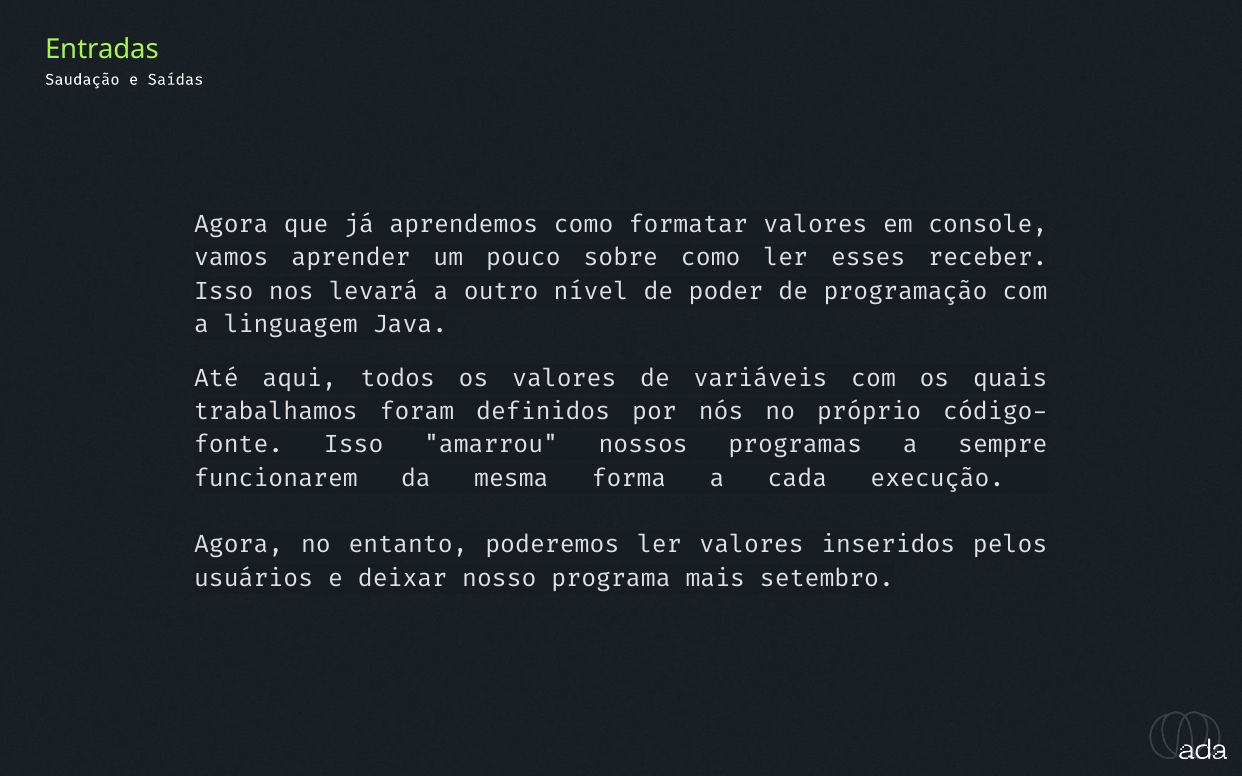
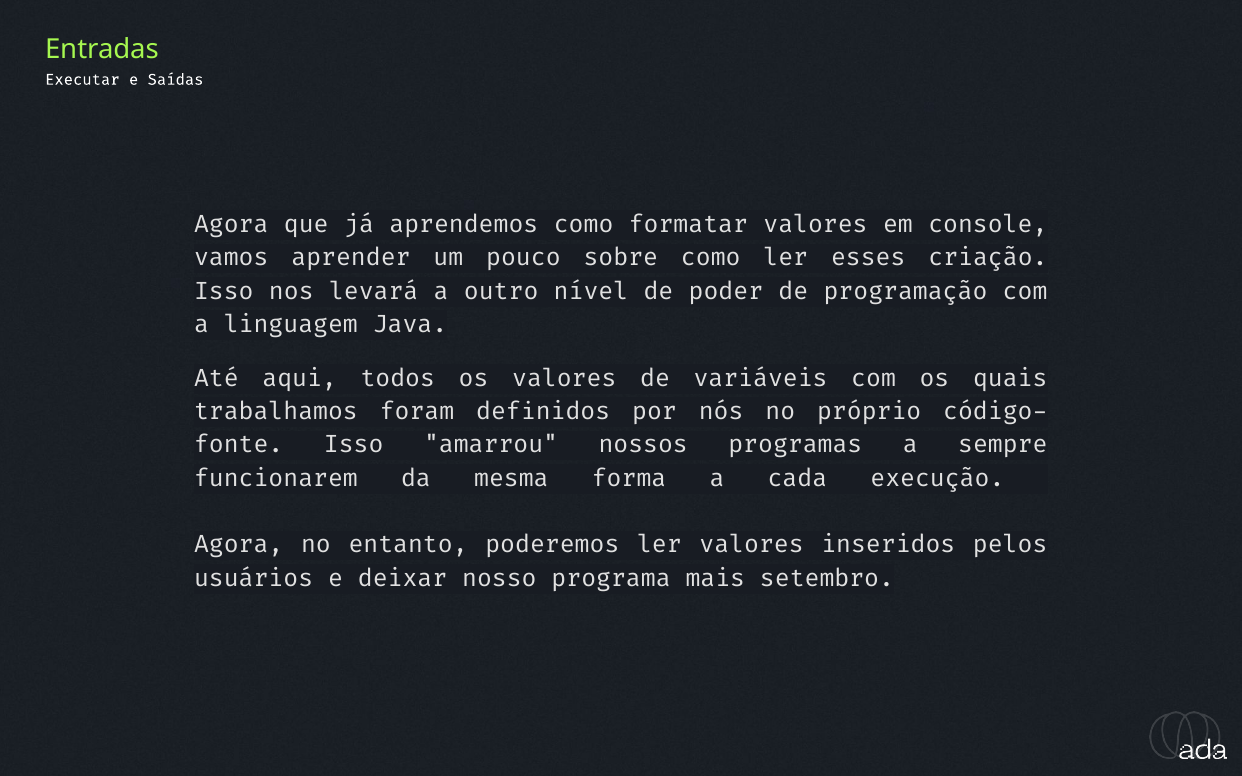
Saudação: Saudação -> Executar (82, 80)
receber: receber -> criação (988, 258)
